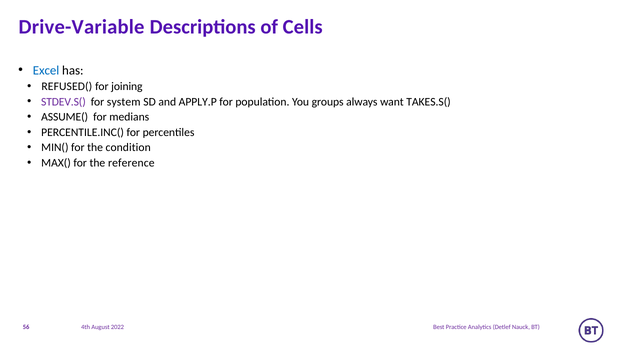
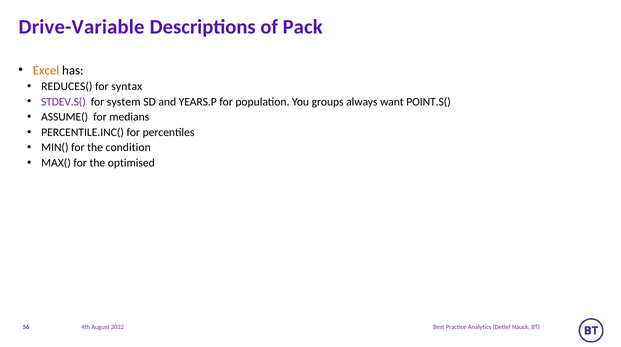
Cells: Cells -> Pack (303, 27)
Excel colour: blue -> orange (46, 70)
REFUSED(: REFUSED( -> REDUCES( (67, 86)
joining: joining -> syntax (127, 86)
APPLY.P: APPLY.P -> YEARS.P (198, 102)
TAKES.S(: TAKES.S( -> POINT.S( (429, 102)
reference: reference -> optimised (131, 163)
